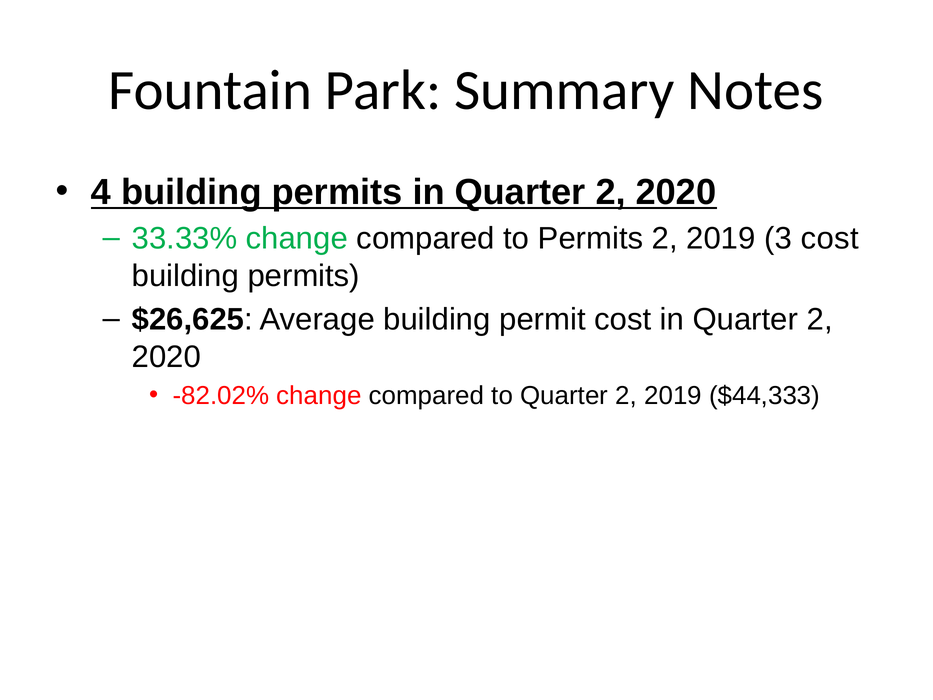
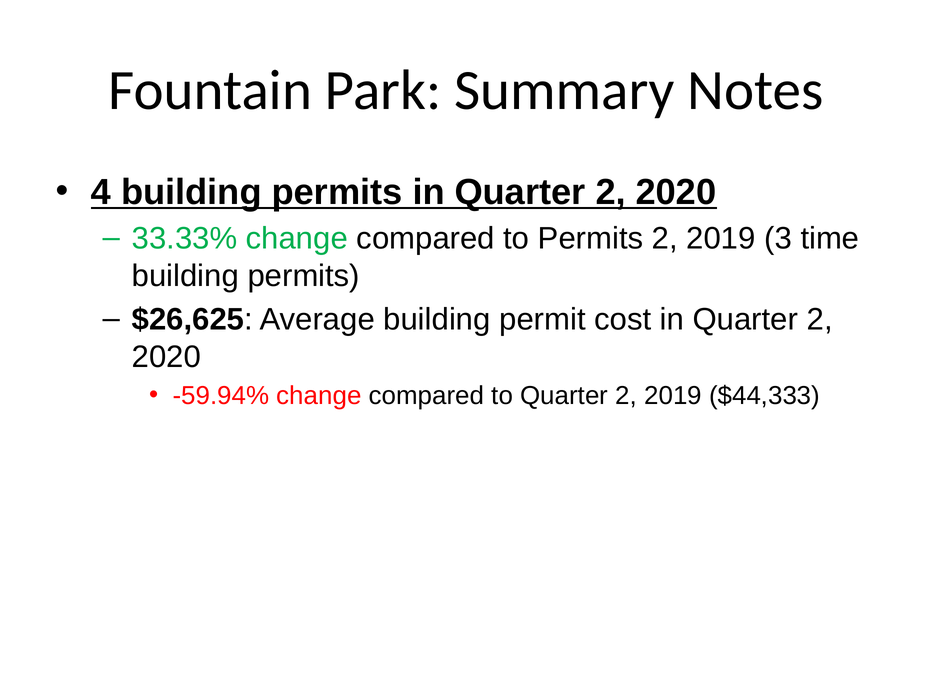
3 cost: cost -> time (830, 239)
-82.02%: -82.02% -> -59.94% (221, 396)
